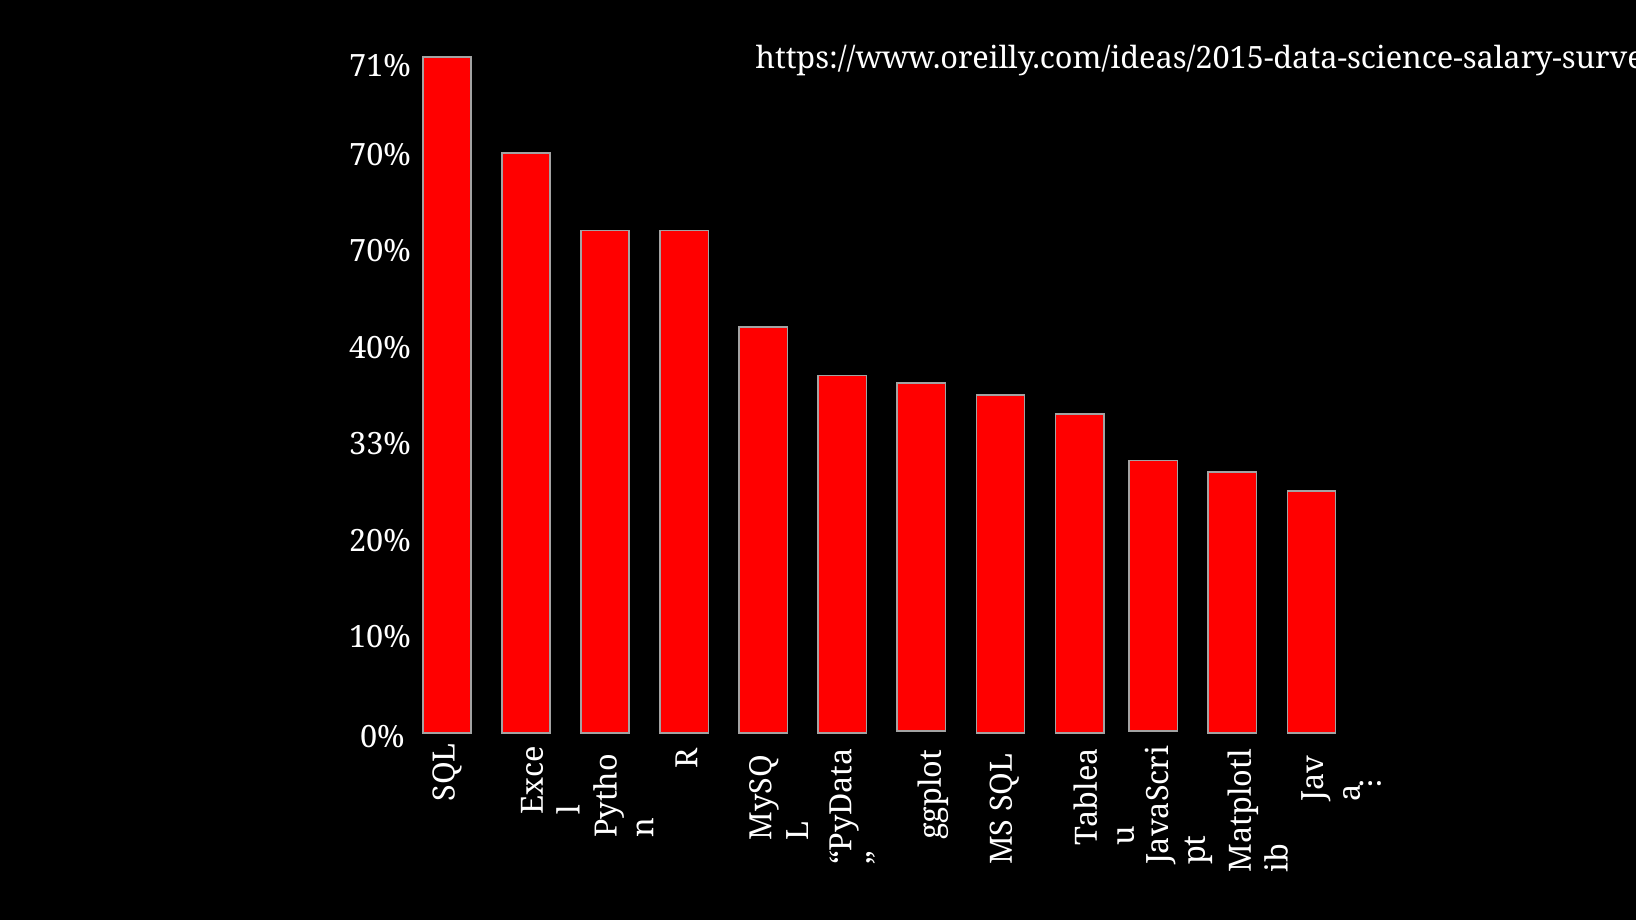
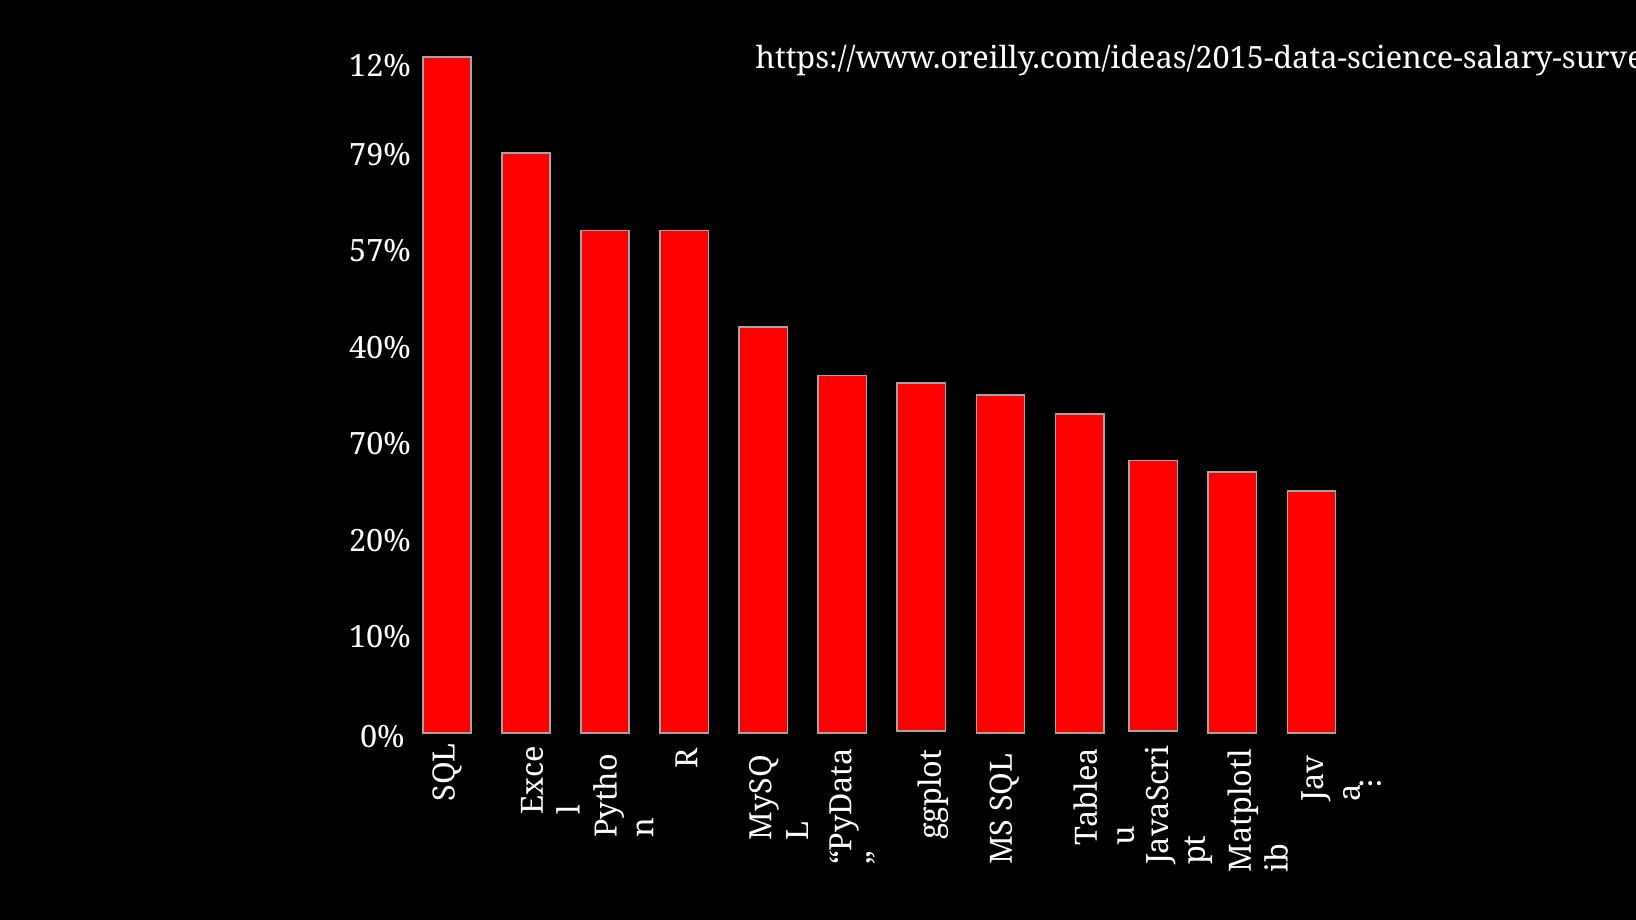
71%: 71% -> 12% (380, 67)
70%: 70% -> 79% (380, 155)
70%: 70% -> 57% (380, 252)
33%: 33% -> 70% (380, 445)
